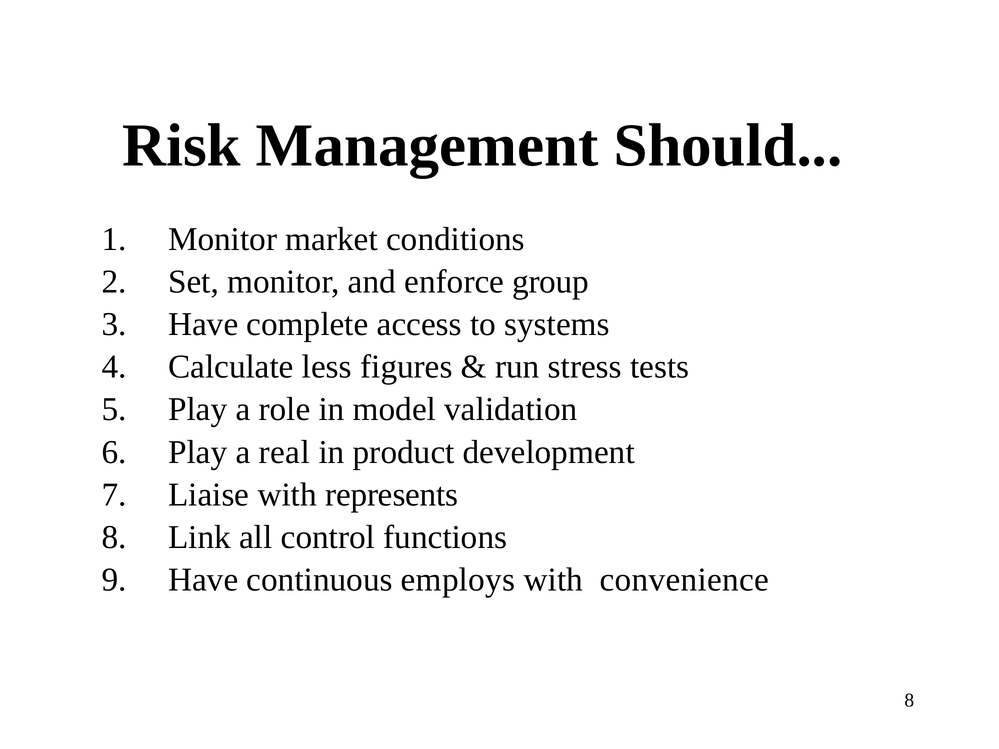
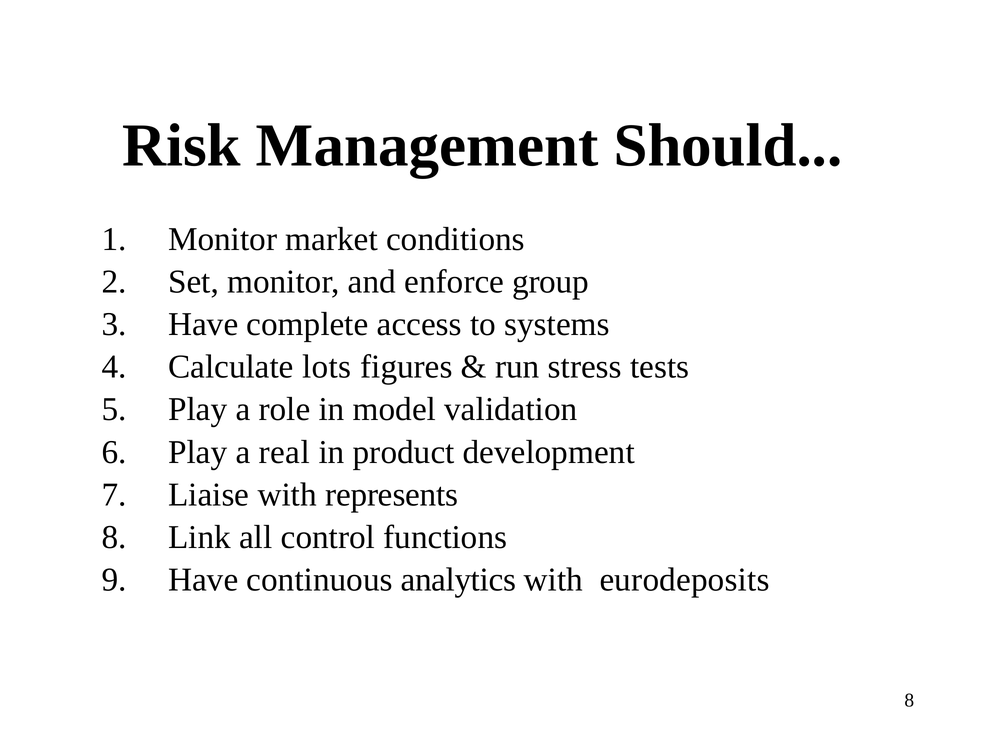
less: less -> lots (327, 367)
employs: employs -> analytics (458, 580)
convenience: convenience -> eurodeposits (685, 580)
